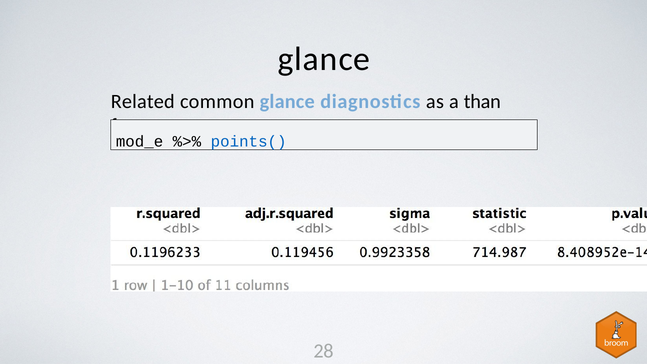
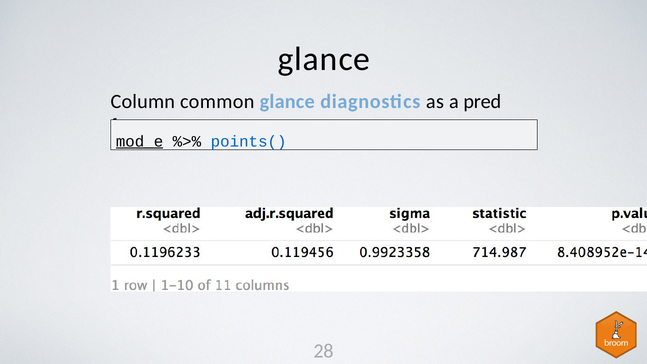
Related: Related -> Column (143, 101)
than: than -> pred (482, 101)
mod_e underline: none -> present (140, 141)
